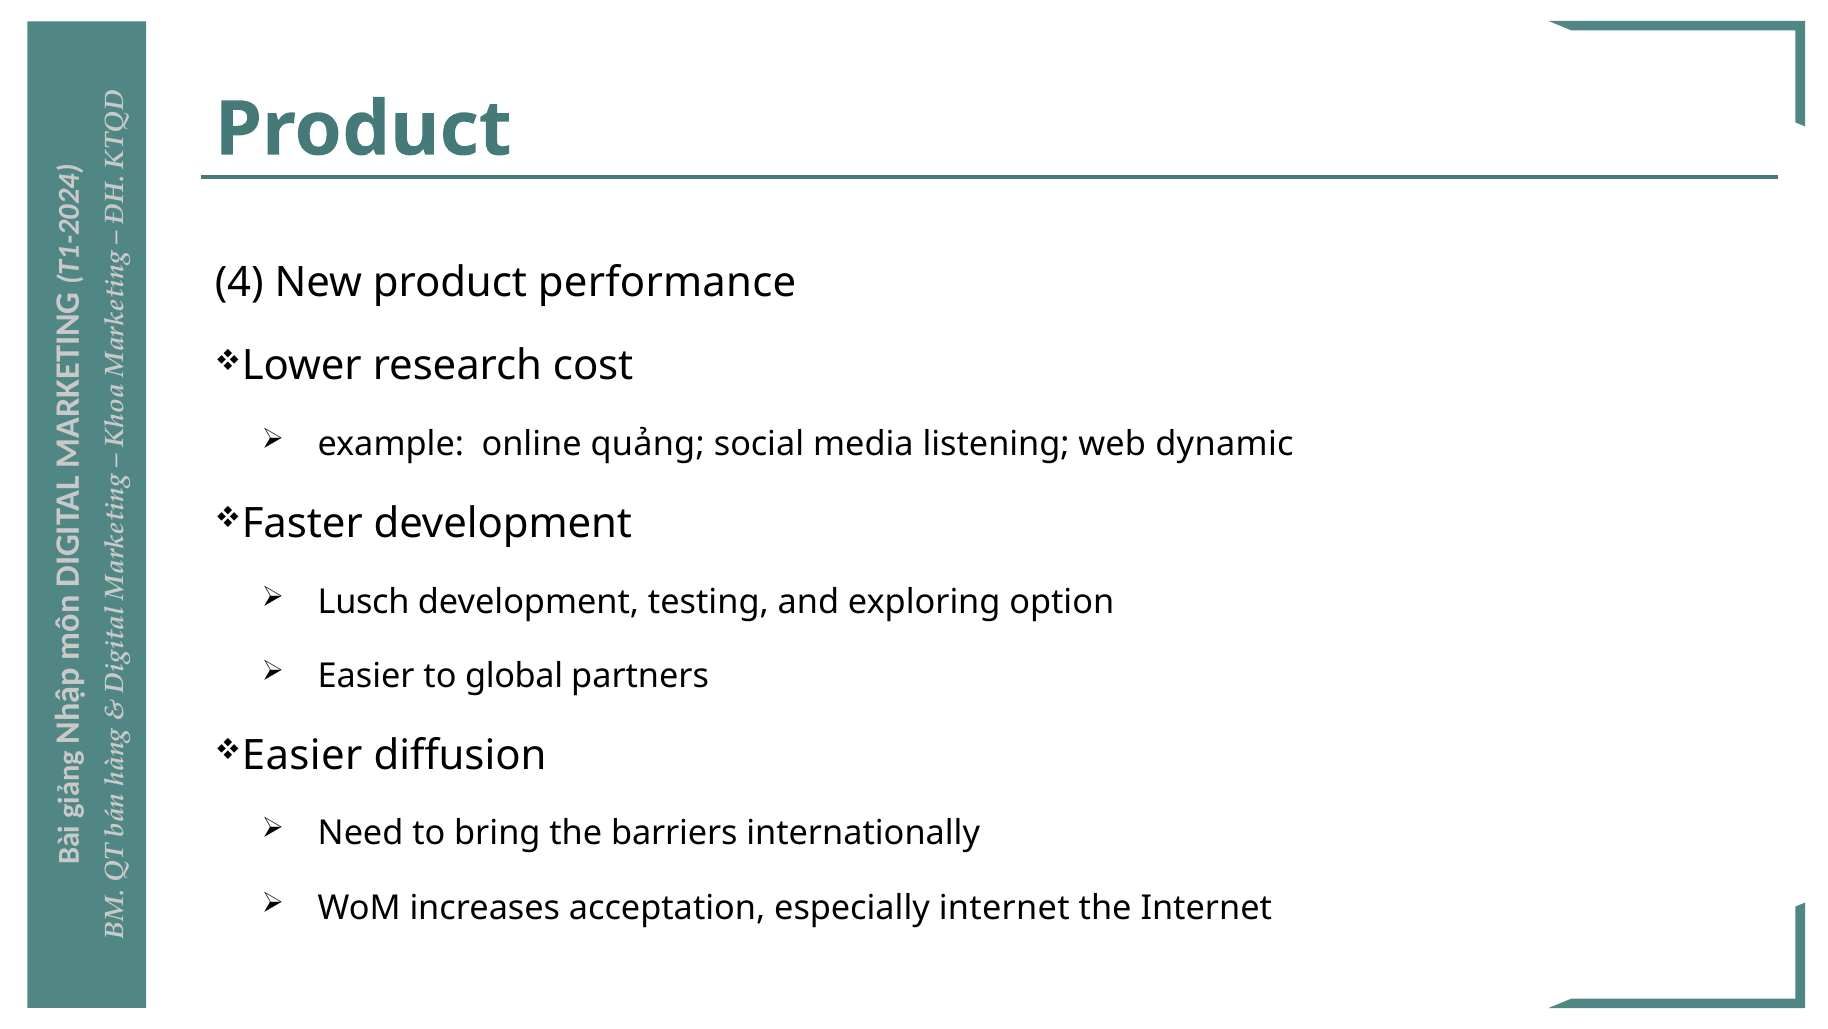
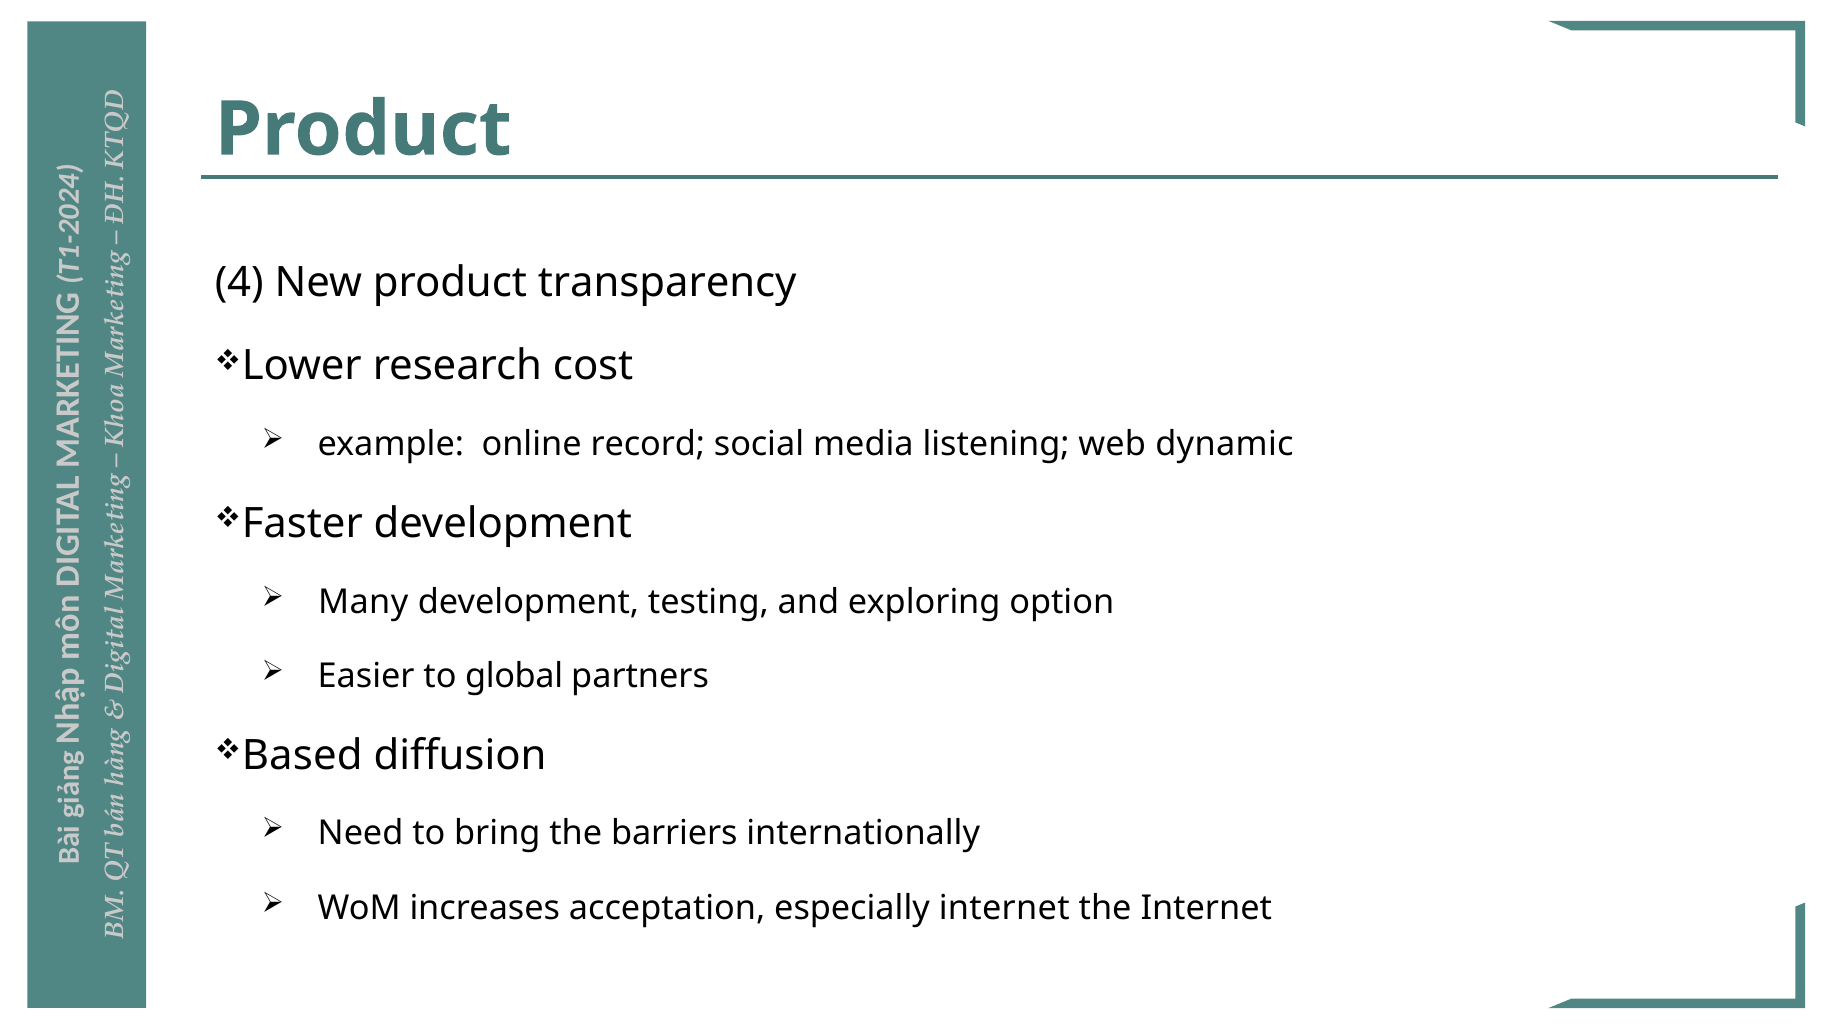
performance: performance -> transparency (667, 283)
quảng: quảng -> record (648, 444)
Lusch: Lusch -> Many (363, 601)
Easier: Easier -> Based (302, 755)
